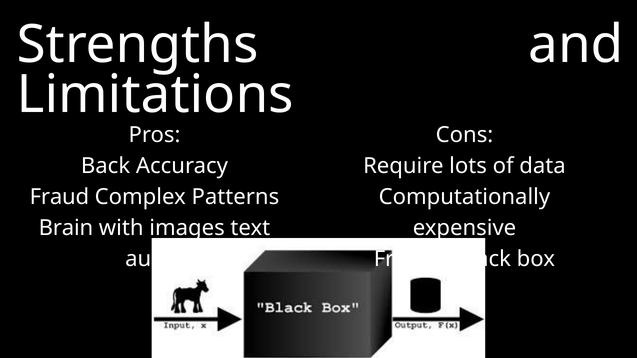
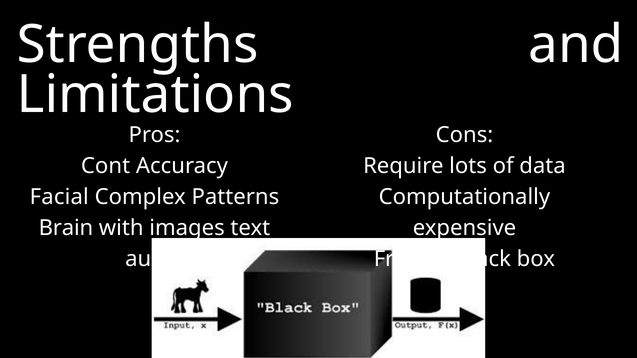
Back: Back -> Cont (106, 166)
Fraud: Fraud -> Facial (59, 197)
